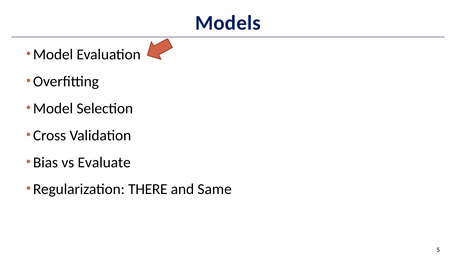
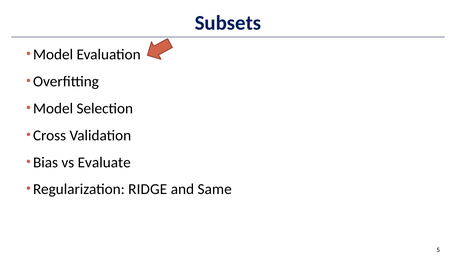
Models: Models -> Subsets (228, 23)
THERE: THERE -> RIDGE (148, 190)
